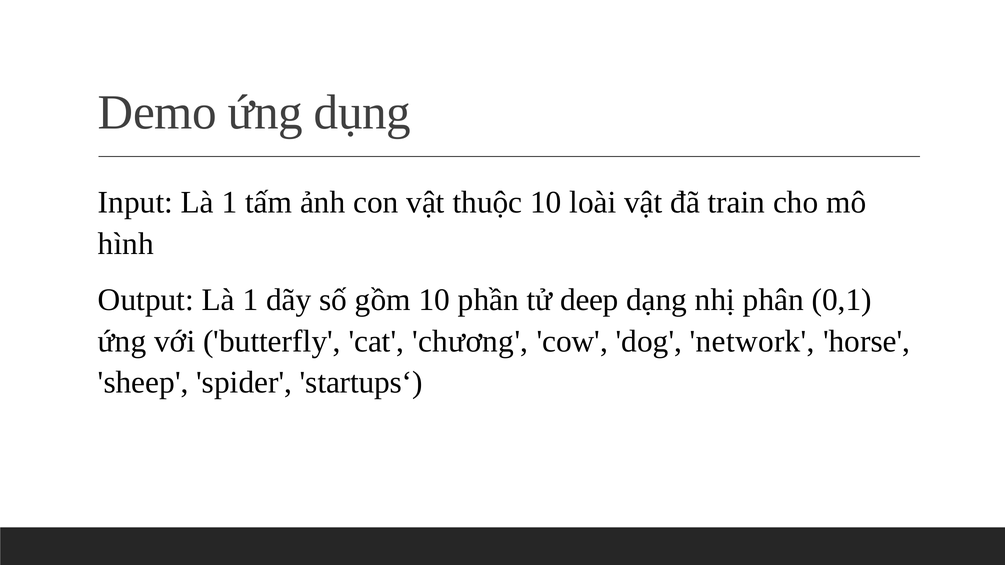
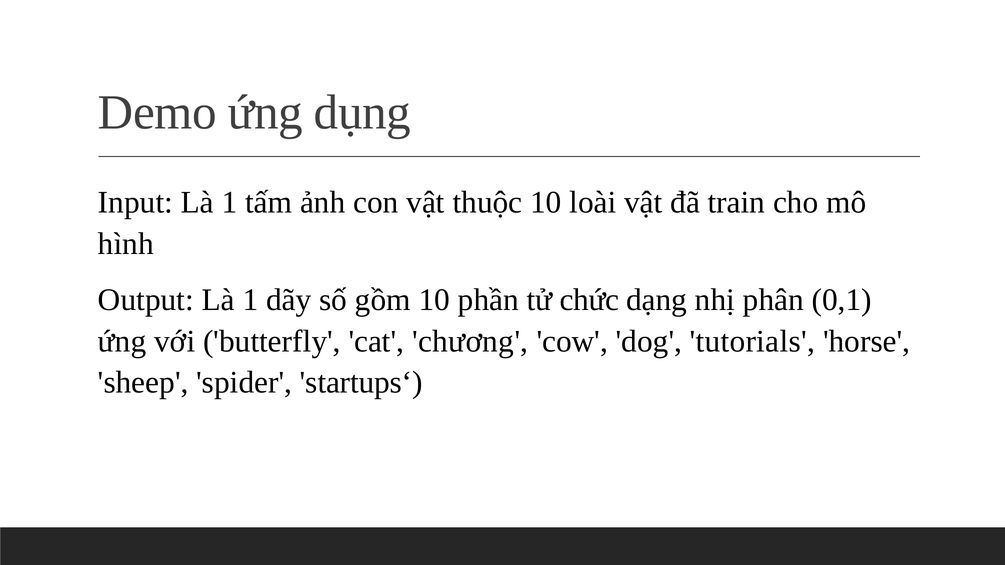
deep: deep -> chức (589, 300)
network: network -> tutorials (752, 341)
